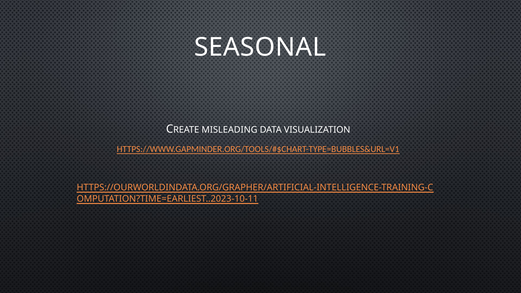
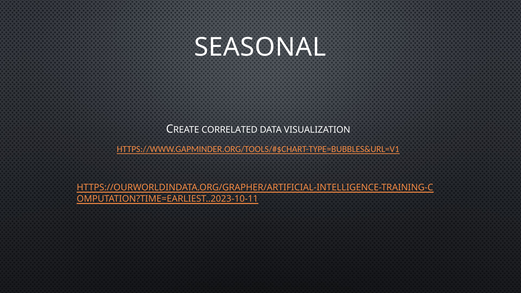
MISLEADING: MISLEADING -> CORRELATED (230, 130)
